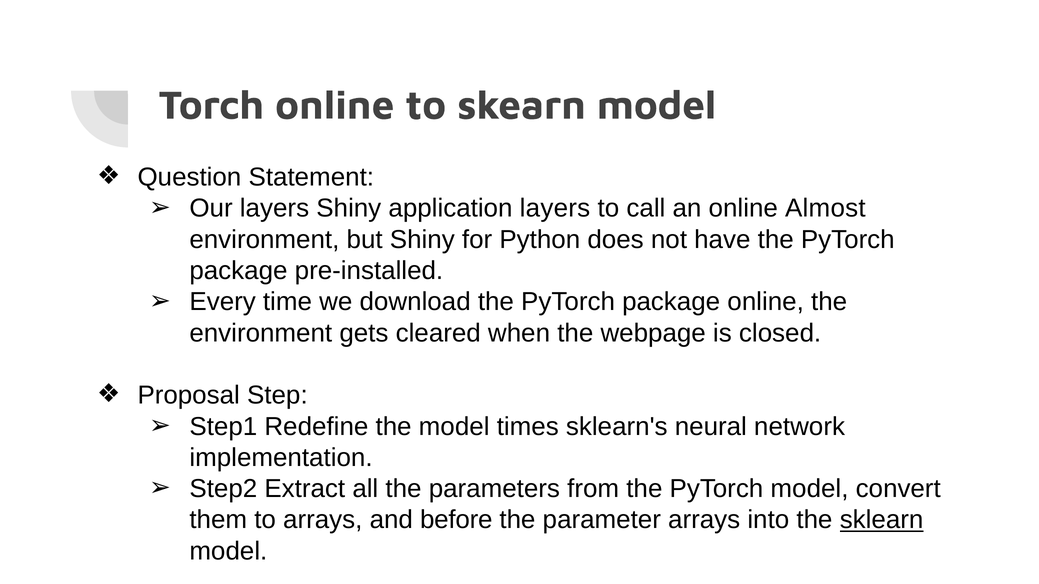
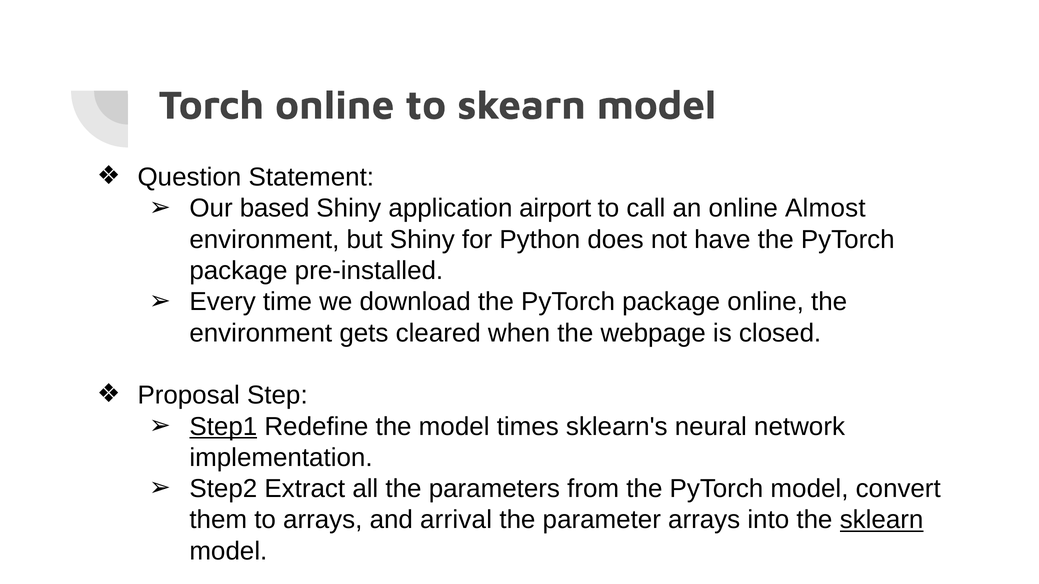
Our layers: layers -> based (275, 209)
application layers: layers -> airport (555, 209)
Step1 underline: none -> present (223, 427)
before: before -> arrival (456, 520)
